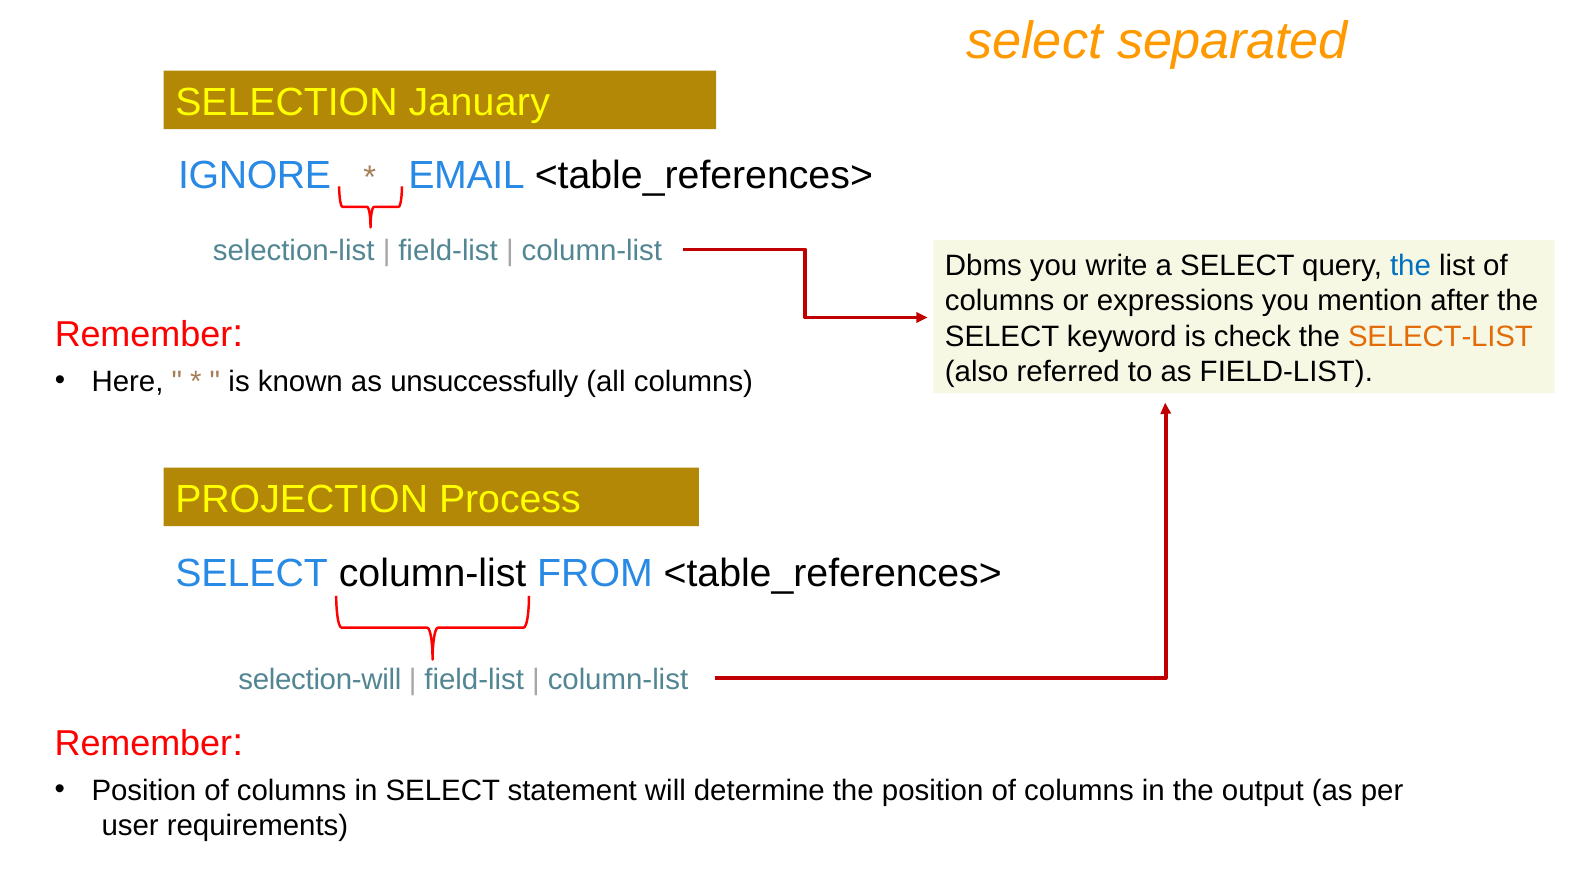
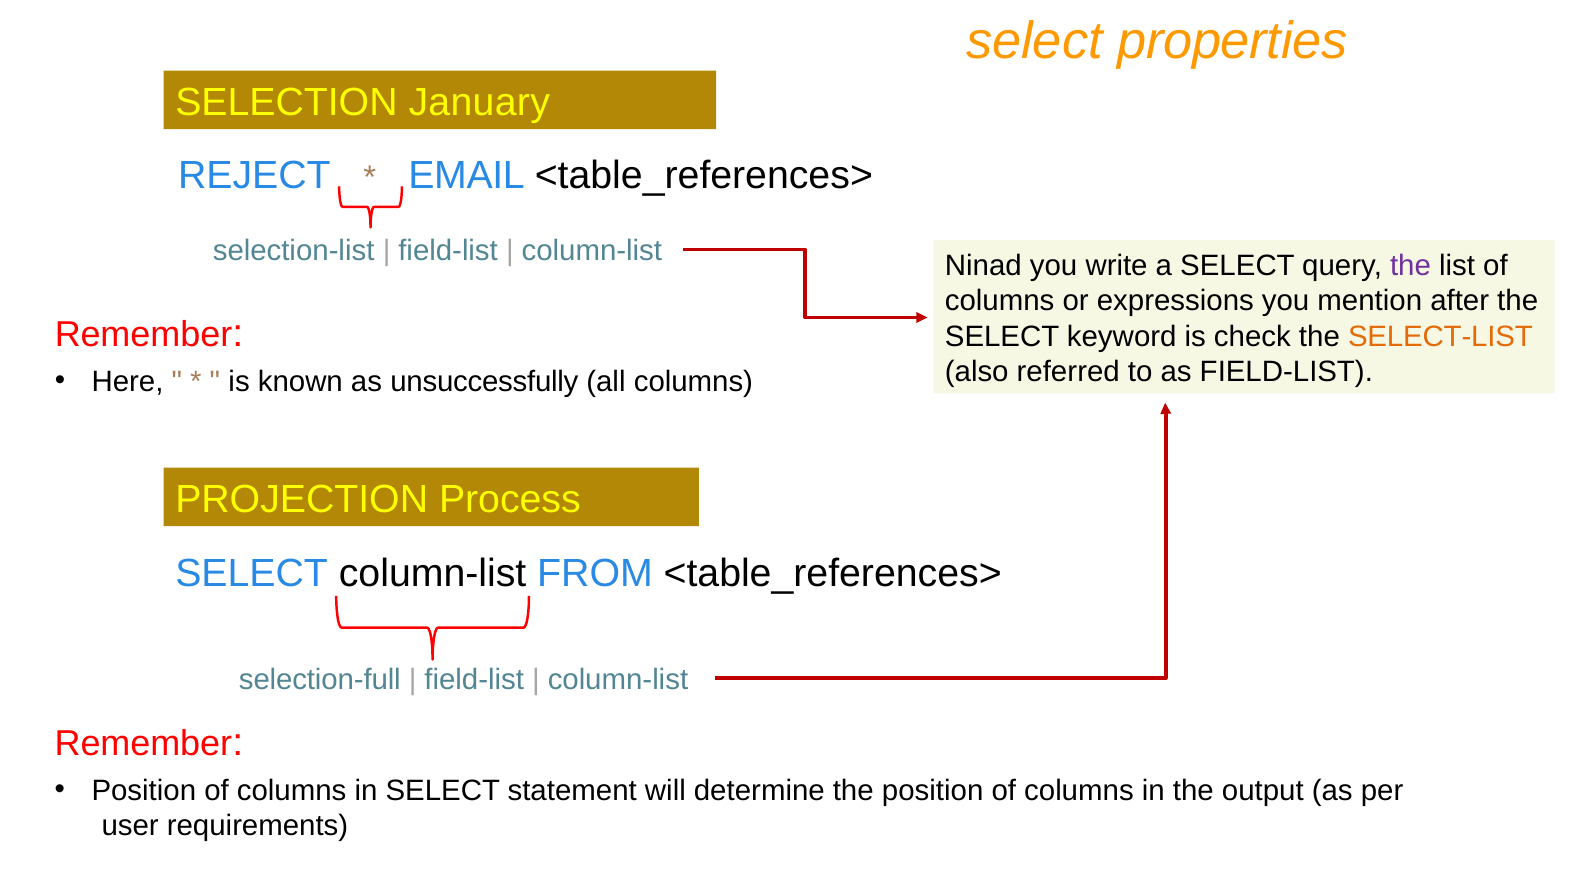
separated: separated -> properties (1232, 41)
IGNORE: IGNORE -> REJECT (254, 175)
Dbms: Dbms -> Ninad (983, 266)
the colour: blue -> purple (1411, 266)
selection-will: selection-will -> selection-full (320, 680)
